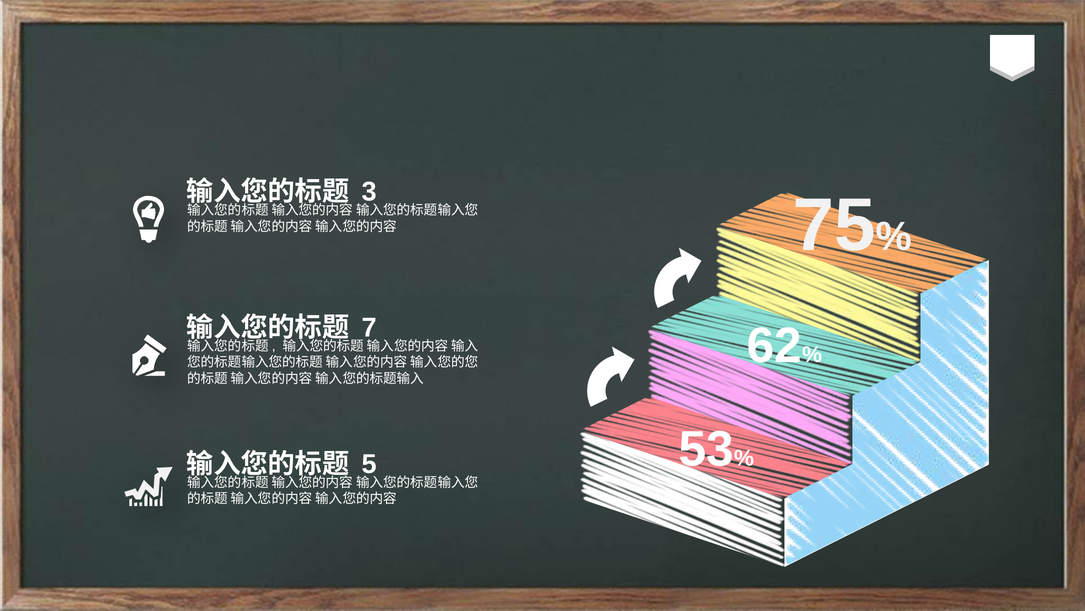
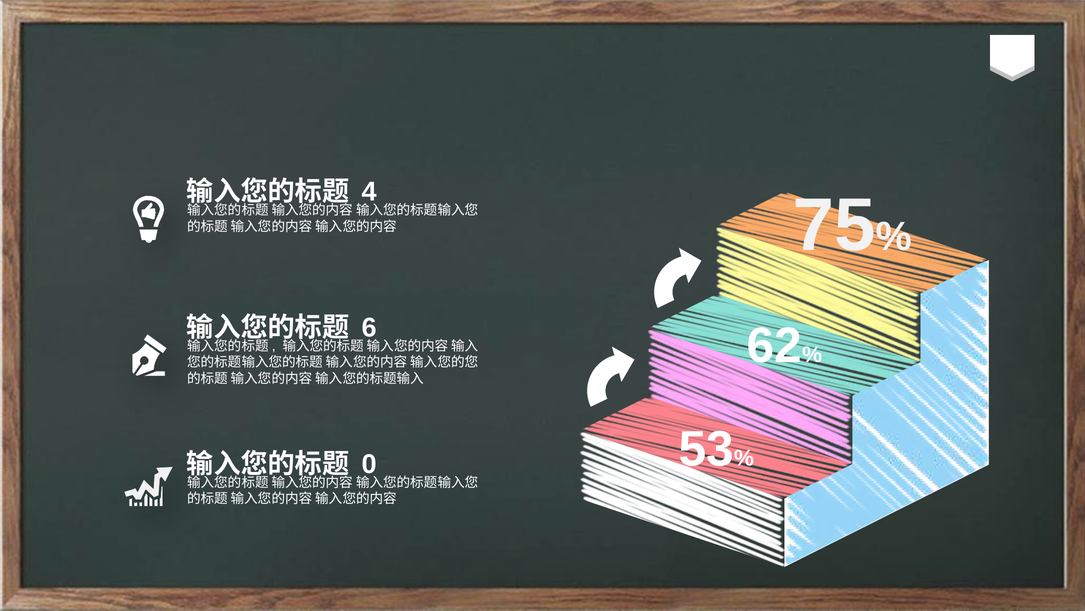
3: 3 -> 4 (369, 192)
7: 7 -> 6 (369, 327)
5: 5 -> 0 (369, 464)
